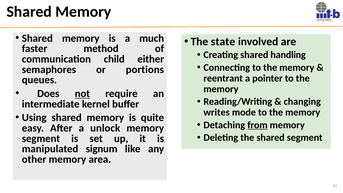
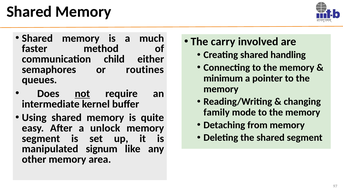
state: state -> carry (223, 42)
portions: portions -> routines (145, 70)
reentrant: reentrant -> minimum (223, 78)
writes: writes -> family (217, 112)
from underline: present -> none (257, 125)
